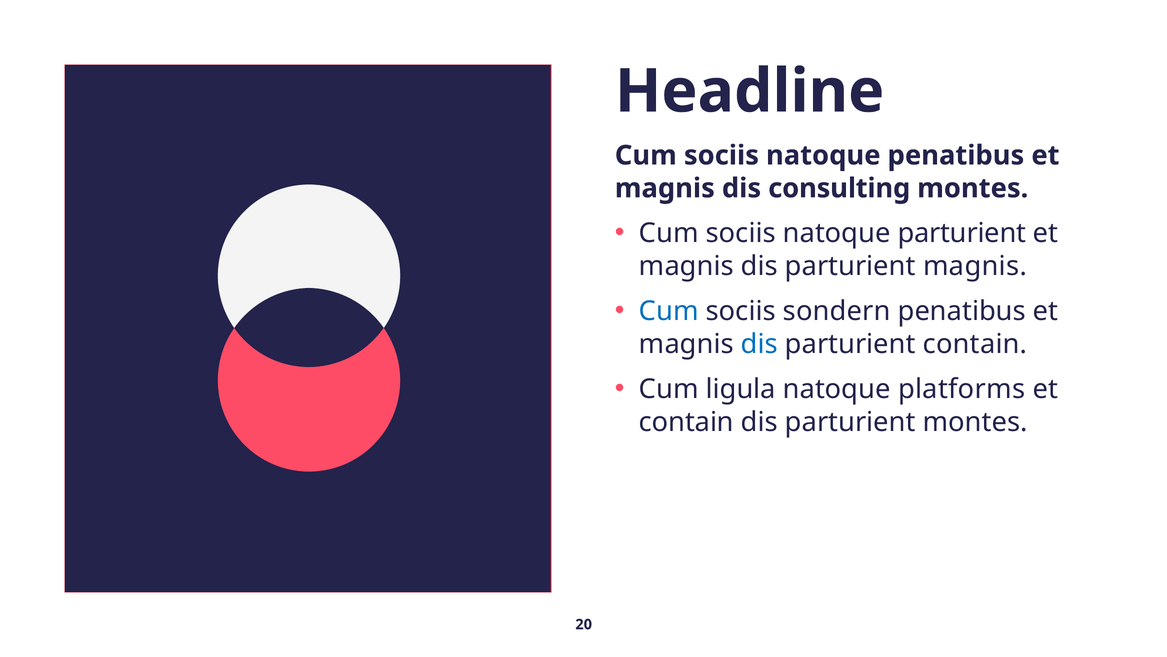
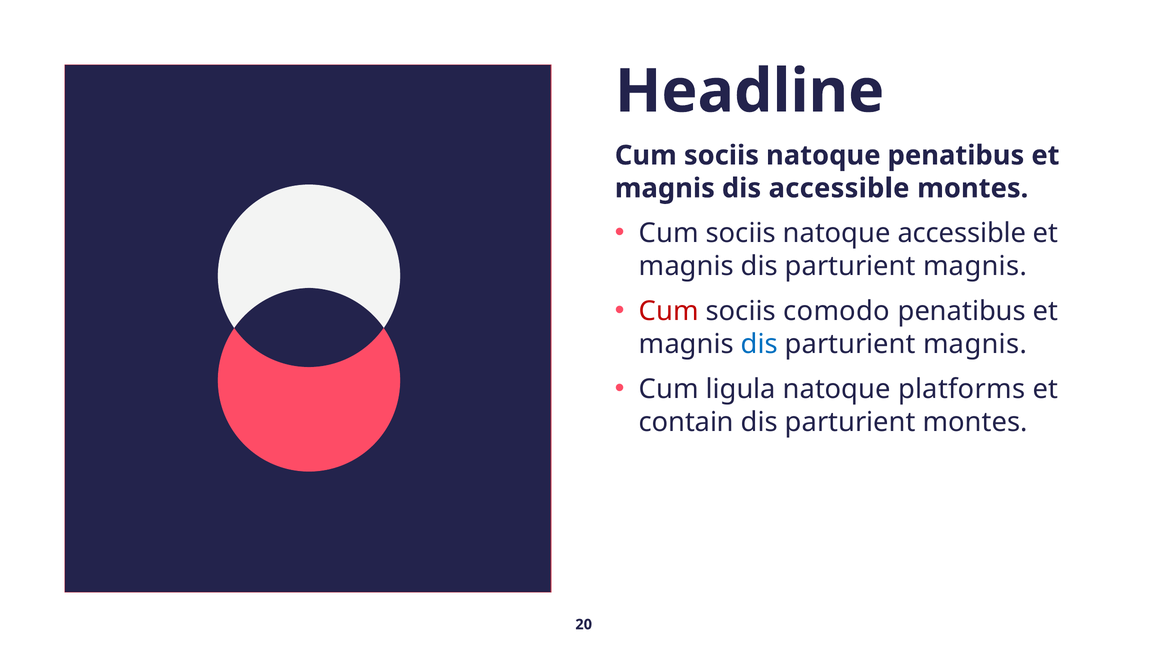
dis consulting: consulting -> accessible (839, 188)
natoque parturient: parturient -> accessible (962, 233)
Cum colour: blue -> red (669, 311)
sondern: sondern -> comodo (837, 311)
contain: contain -> magnis (975, 344)
